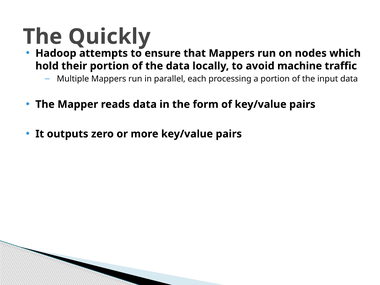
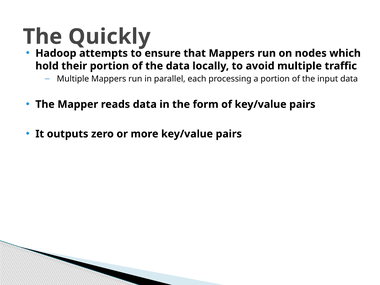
avoid machine: machine -> multiple (300, 66)
